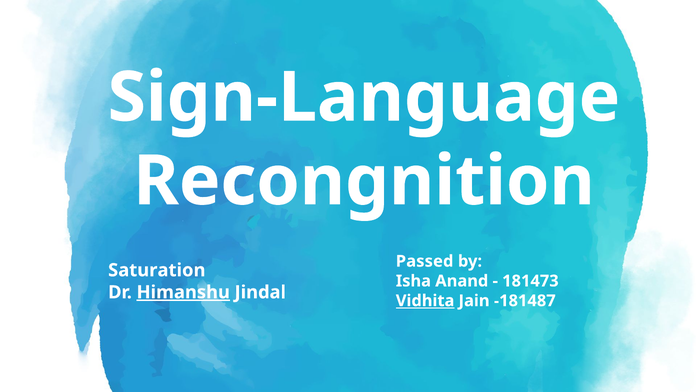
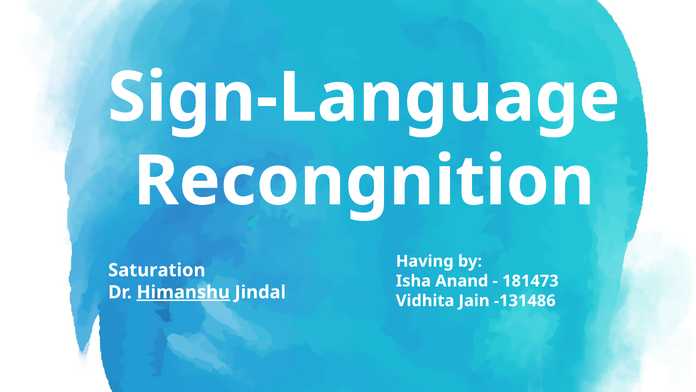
Passed: Passed -> Having (425, 261)
Vidhita underline: present -> none (425, 300)
-181487: -181487 -> -131486 (525, 300)
